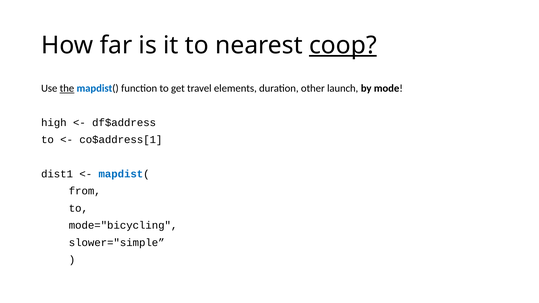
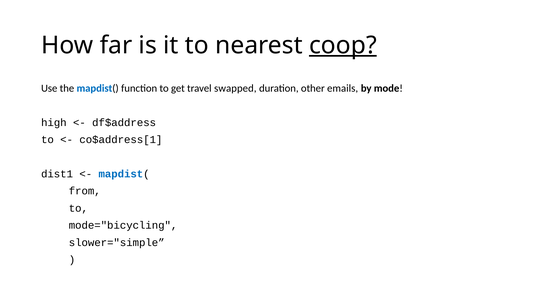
the underline: present -> none (67, 88)
elements: elements -> swapped (235, 88)
launch: launch -> emails (343, 88)
